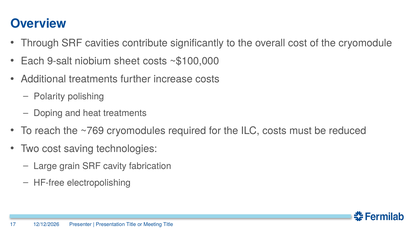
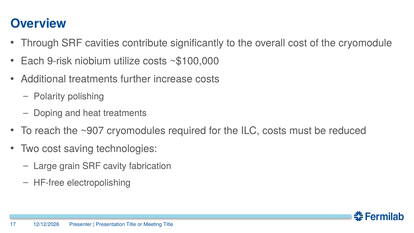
9-salt: 9-salt -> 9-risk (60, 61)
sheet: sheet -> utilize (127, 61)
~769: ~769 -> ~907 (92, 131)
